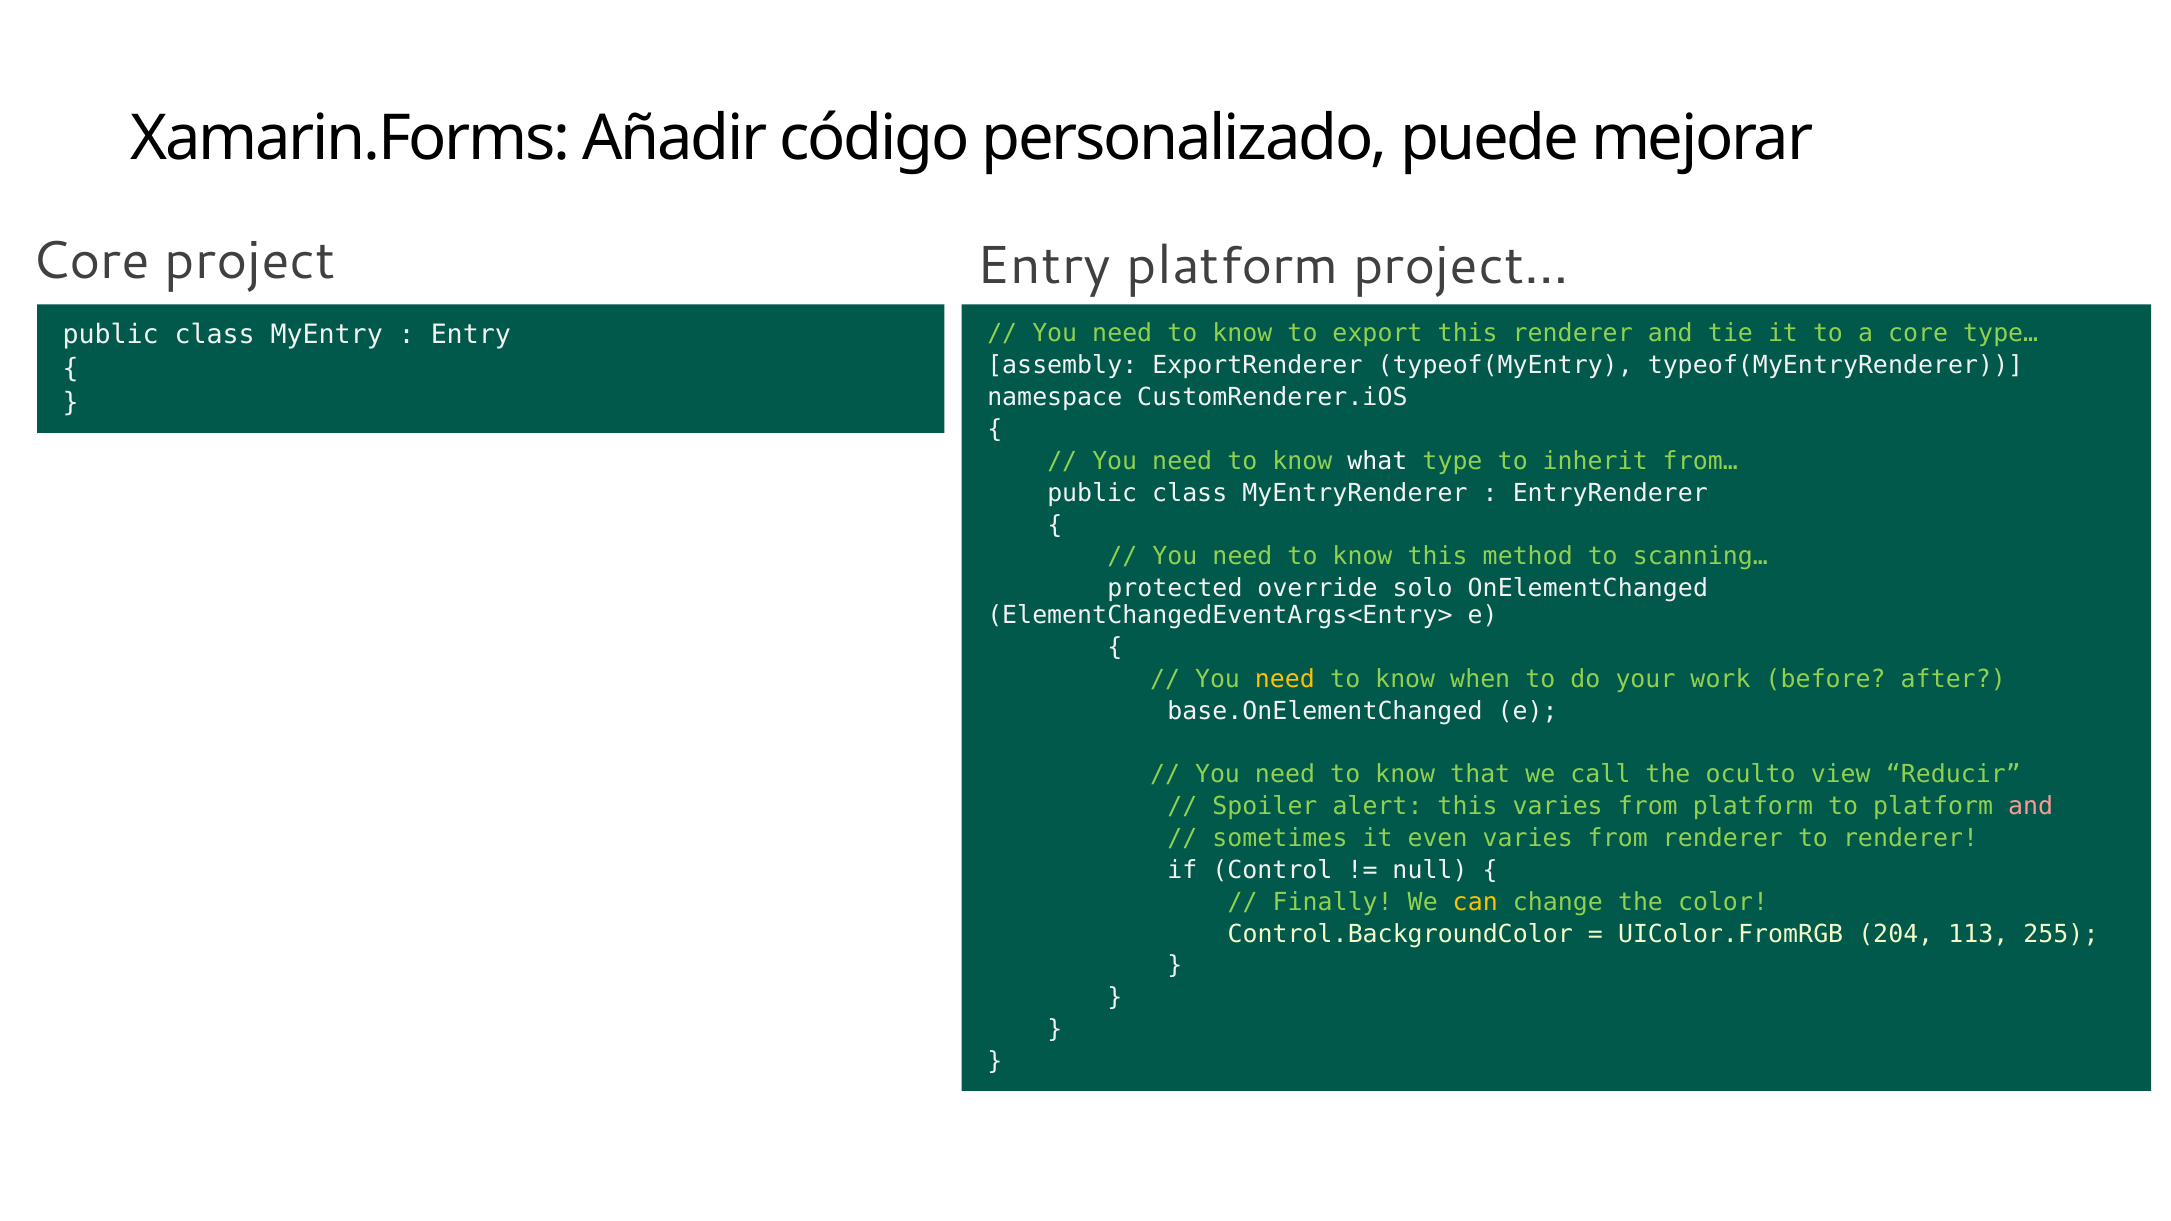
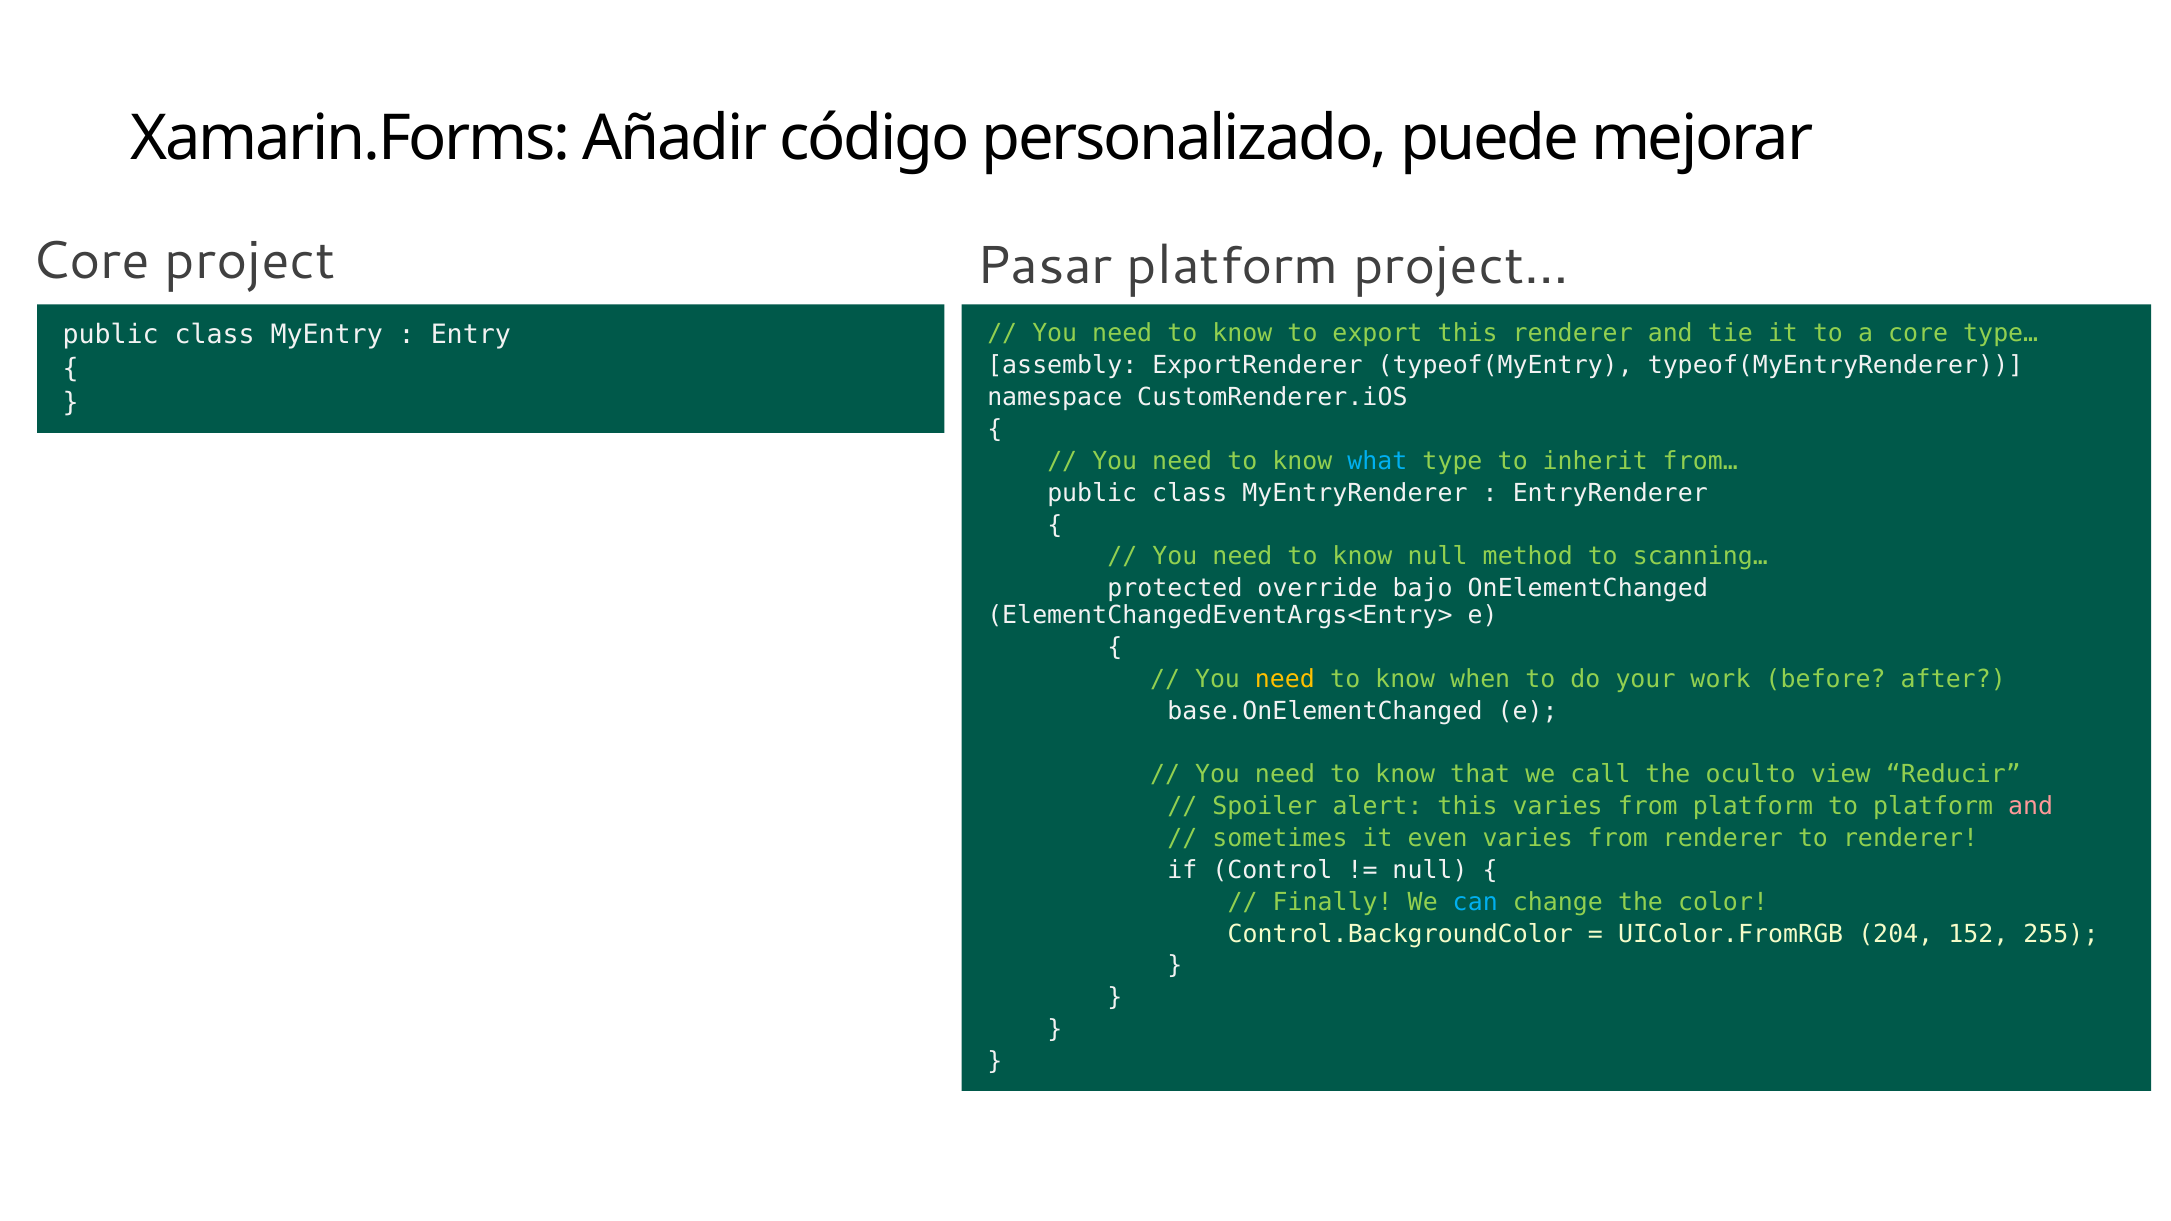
project Entry: Entry -> Pasar (1045, 266)
what colour: white -> light blue (1377, 461)
know this: this -> null (1438, 557)
solo: solo -> bajo (1423, 589)
can colour: yellow -> light blue (1475, 902)
113: 113 -> 152 (1978, 934)
